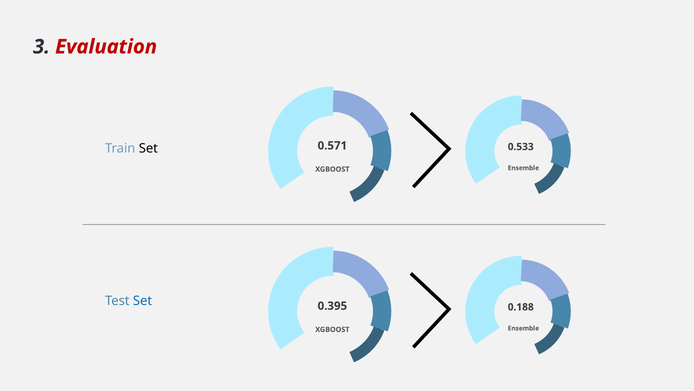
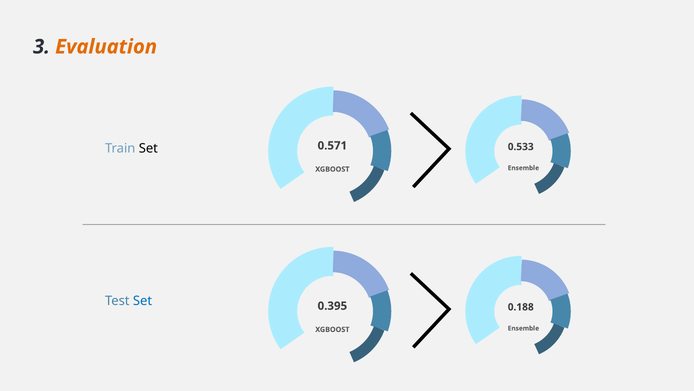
Evaluation colour: red -> orange (106, 47)
